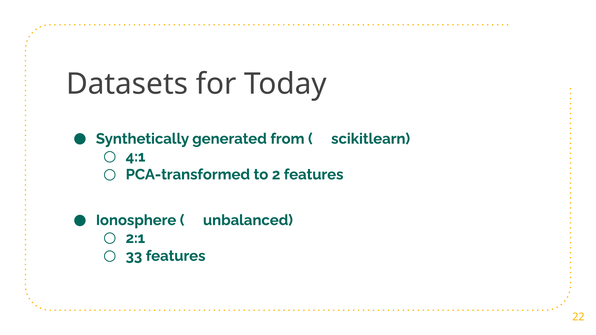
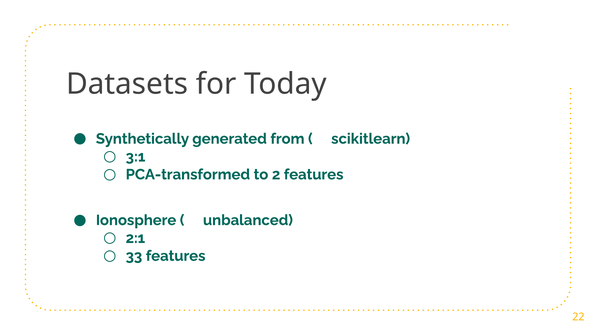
4:1: 4:1 -> 3:1 (135, 157)
